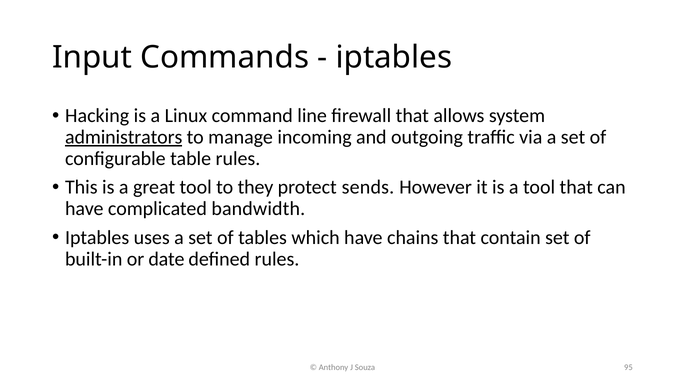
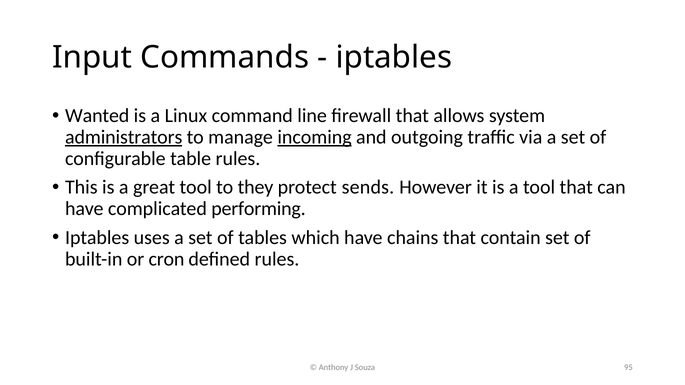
Hacking: Hacking -> Wanted (97, 116)
incoming underline: none -> present (315, 137)
bandwidth: bandwidth -> performing (258, 209)
date: date -> cron (166, 259)
